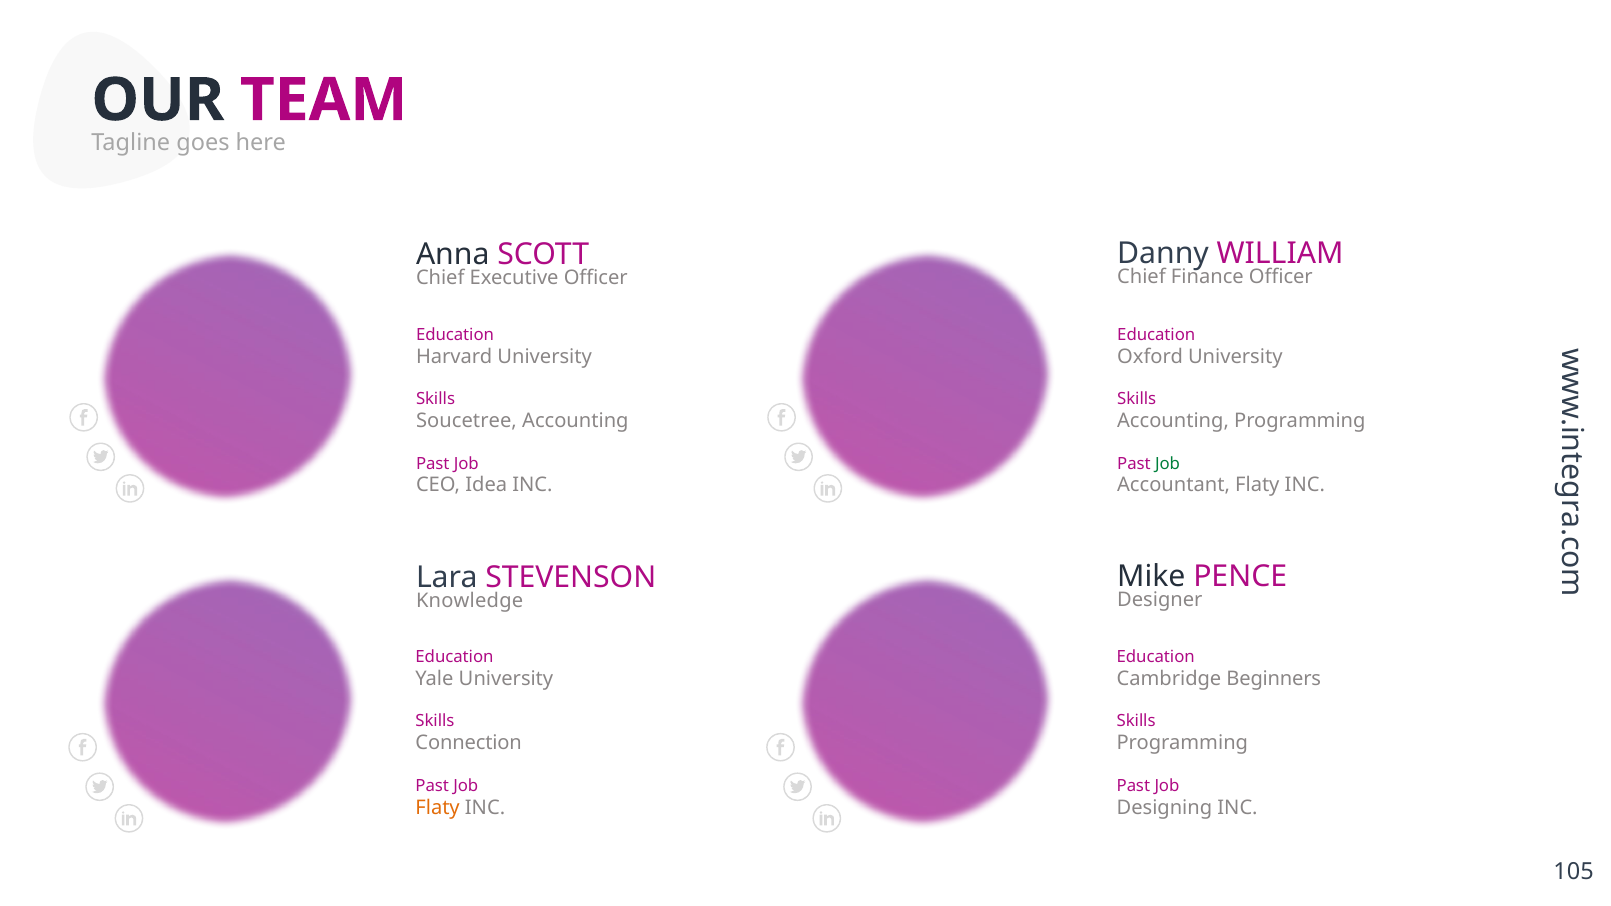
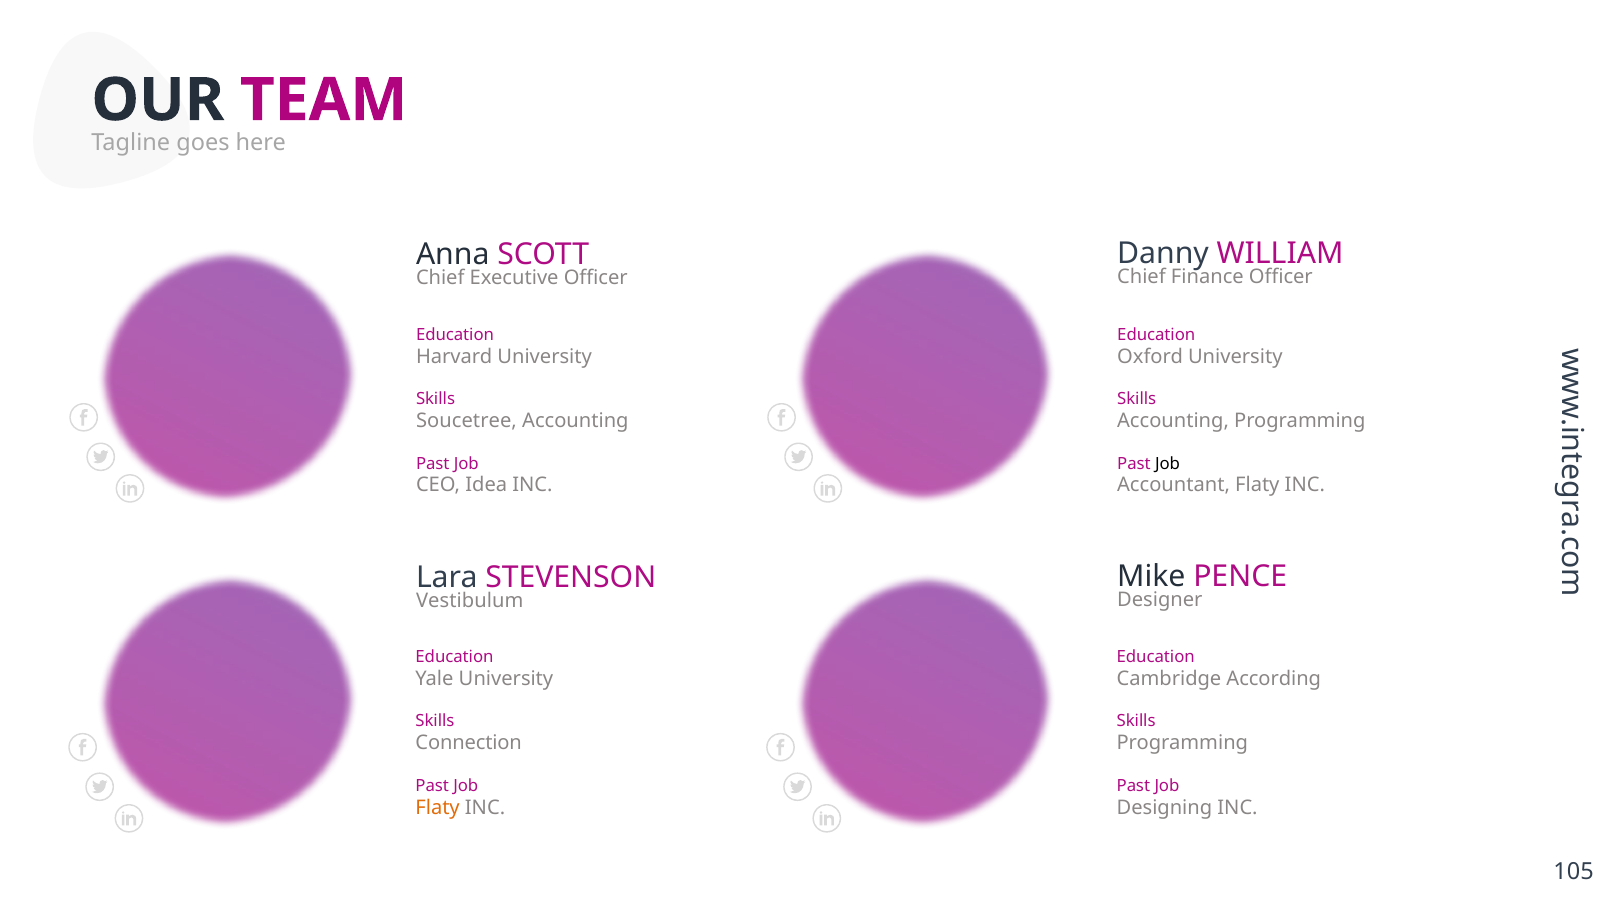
Job colour: green -> black (1168, 464)
Knowledge: Knowledge -> Vestibulum (470, 601)
Beginners: Beginners -> According (1274, 679)
